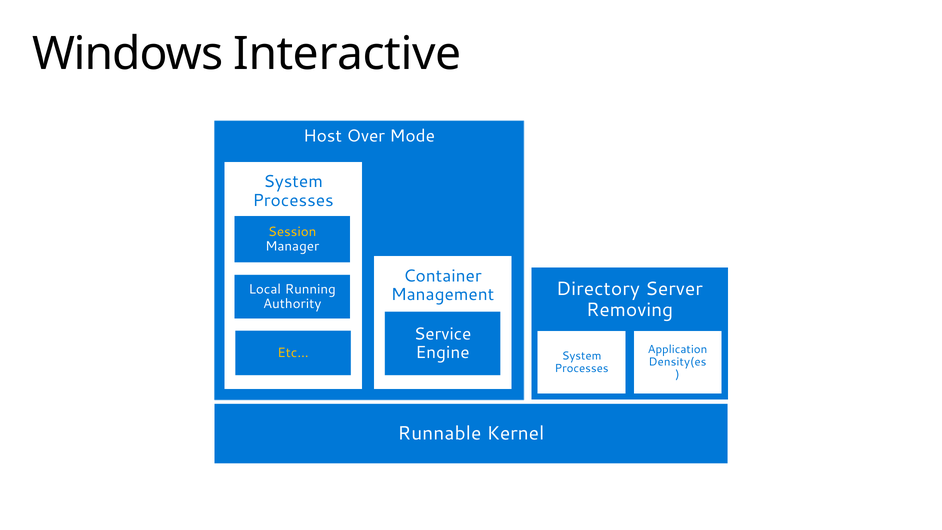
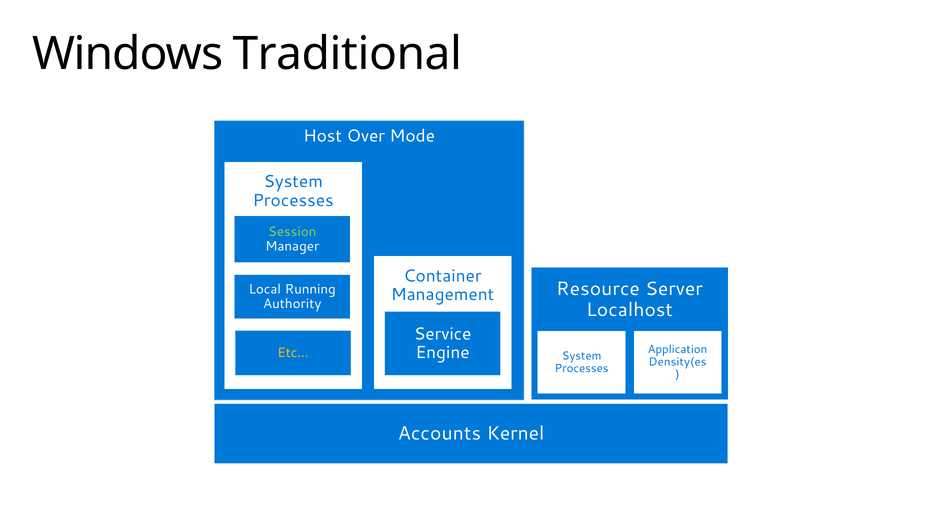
Interactive: Interactive -> Traditional (347, 54)
Session colour: yellow -> light green (292, 232)
Directory: Directory -> Resource (598, 289)
Removing: Removing -> Localhost (629, 310)
Runnable: Runnable -> Accounts (439, 433)
